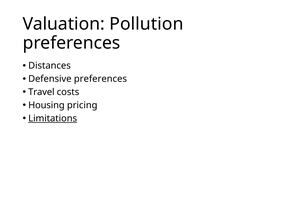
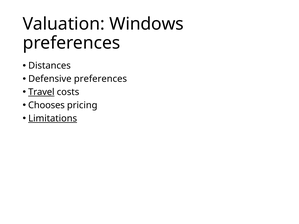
Pollution: Pollution -> Windows (147, 24)
Travel underline: none -> present (41, 92)
Housing: Housing -> Chooses (46, 105)
